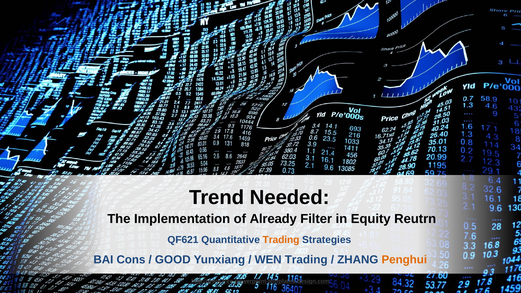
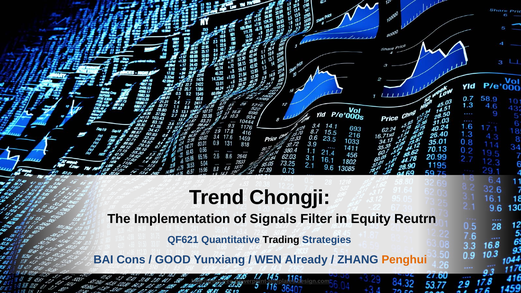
Needed: Needed -> Chongji (290, 197)
Already: Already -> Signals (273, 219)
Trading colour: orange -> black (281, 240)
WEN Trading: Trading -> Already (306, 260)
